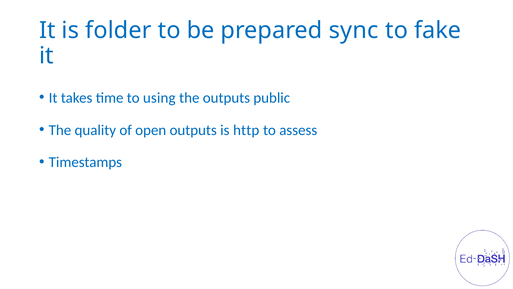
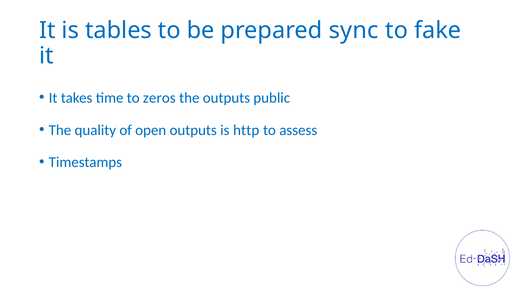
folder: folder -> tables (119, 30)
using: using -> zeros (159, 98)
